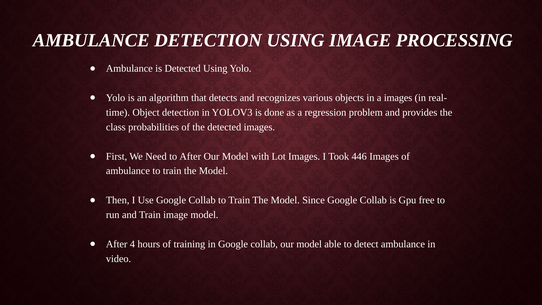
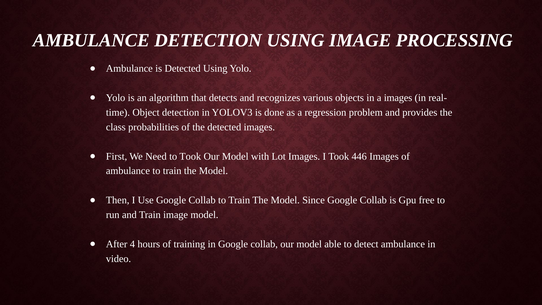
to After: After -> Took (190, 156)
